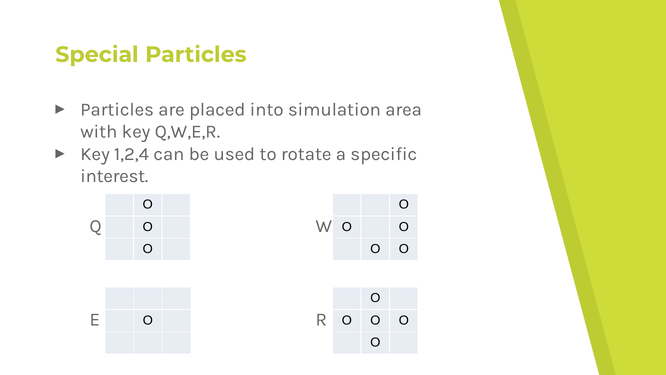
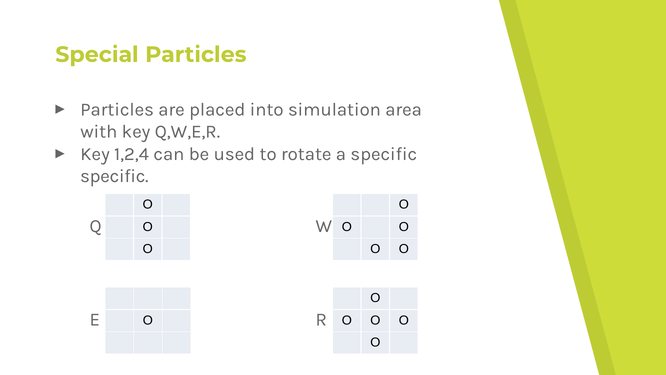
interest: interest -> specific (114, 176)
